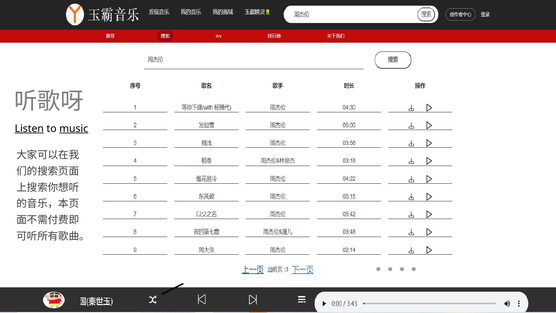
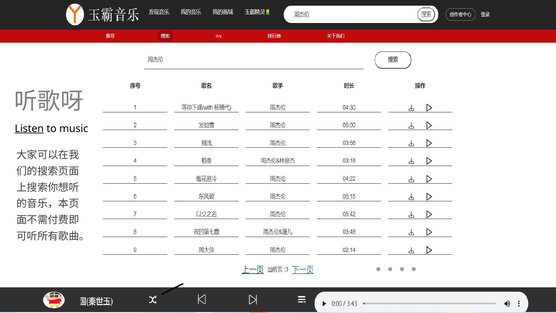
music underline: present -> none (74, 129)
